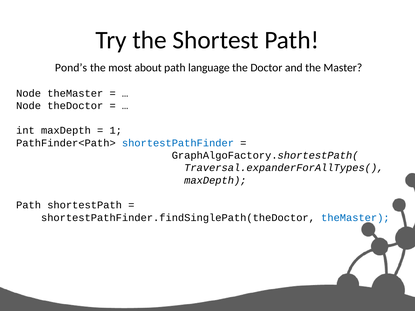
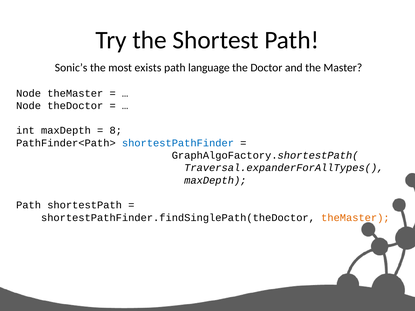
Pond’s: Pond’s -> Sonic’s (71, 68)
about: about -> exists (148, 68)
1: 1 -> 8 (116, 131)
theMaster colour: blue -> orange (355, 218)
